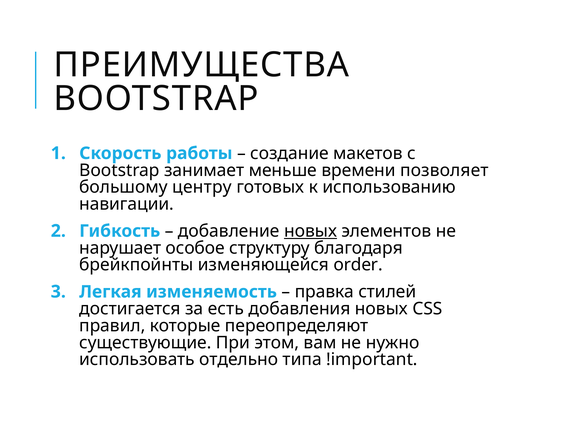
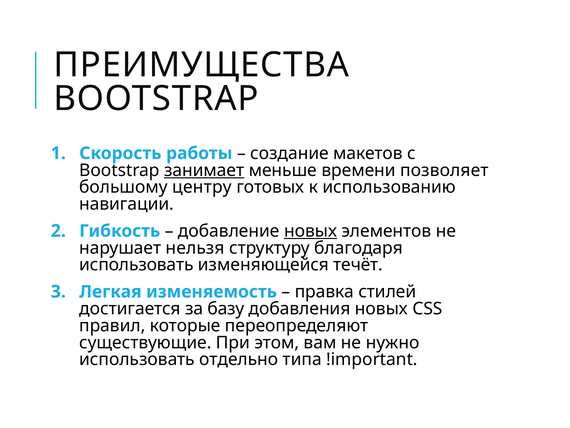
занимает underline: none -> present (204, 170)
особое: особое -> нельзя (195, 248)
брейкпойнты: брейкпойнты -> использовать (136, 265)
order: order -> течёт (358, 265)
есть: есть -> базу (226, 308)
